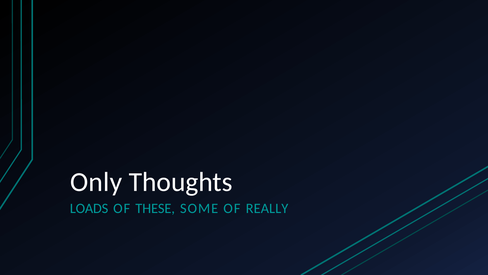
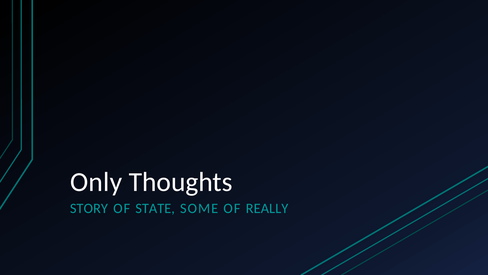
LOADS: LOADS -> STORY (89, 208)
THESE: THESE -> STATE (155, 208)
